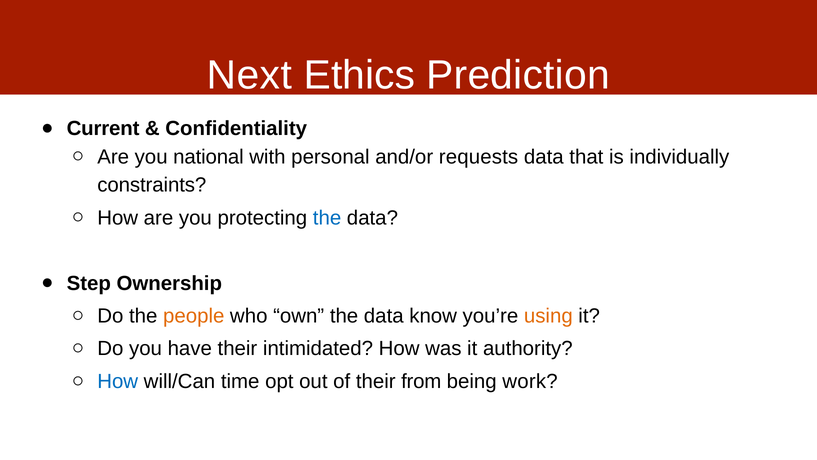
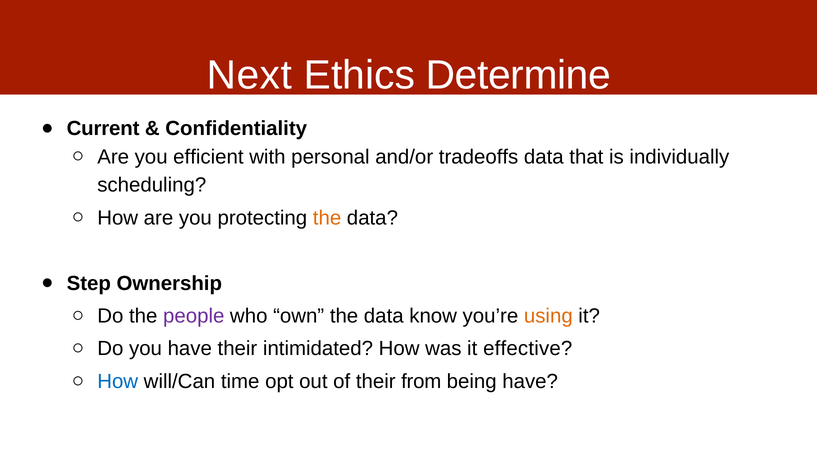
Prediction: Prediction -> Determine (518, 75)
national: national -> efficient (208, 157)
requests: requests -> tradeoffs (479, 157)
constraints: constraints -> scheduling (152, 185)
the colour: blue -> orange (327, 218)
people colour: orange -> purple (194, 316)
authority: authority -> effective (528, 348)
being work: work -> have (530, 381)
